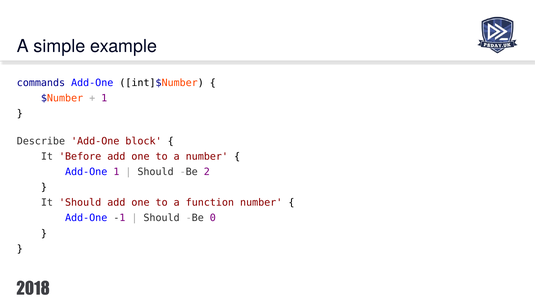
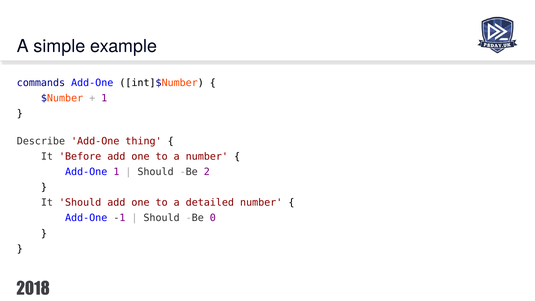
block: block -> thing (144, 141)
function: function -> detailed (210, 203)
